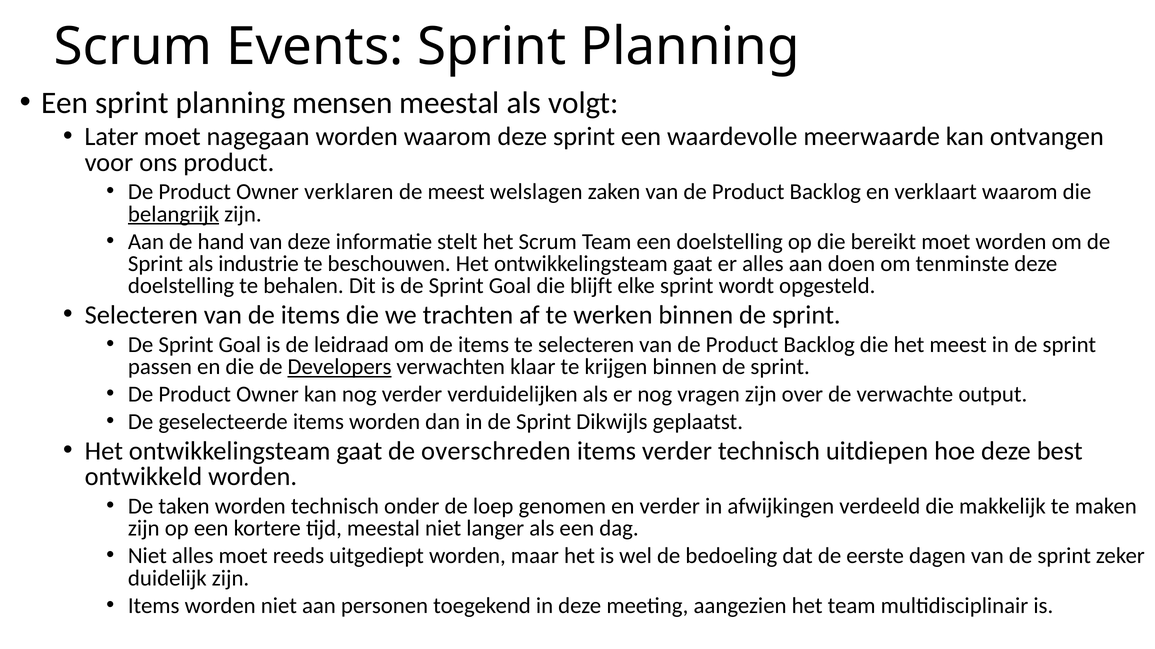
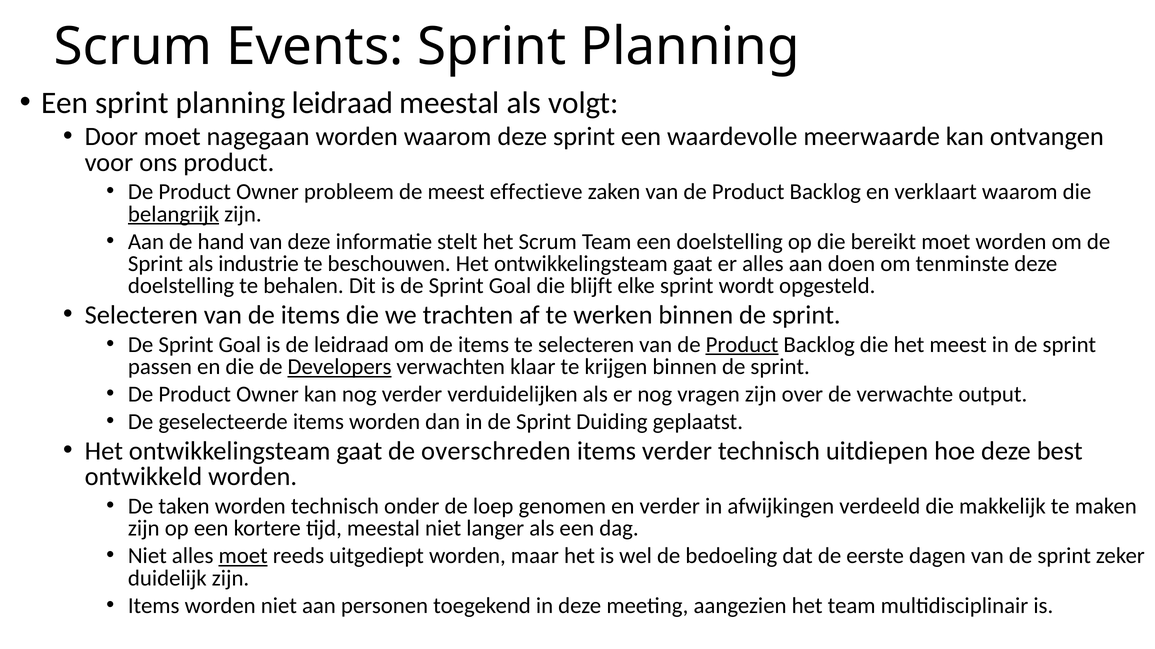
planning mensen: mensen -> leidraad (342, 103)
Later: Later -> Door (111, 137)
verklaren: verklaren -> probleem (349, 192)
welslagen: welslagen -> effectieve (536, 192)
Product underline: none -> present (742, 345)
Dikwijls: Dikwijls -> Duiding (612, 422)
moet underline: none -> present (243, 557)
